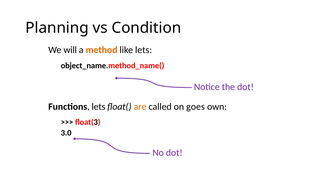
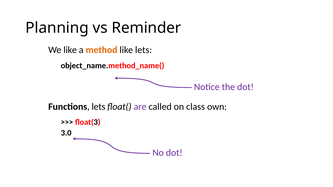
Condition: Condition -> Reminder (146, 28)
We will: will -> like (70, 50)
are colour: orange -> purple (140, 107)
goes: goes -> class (196, 107)
